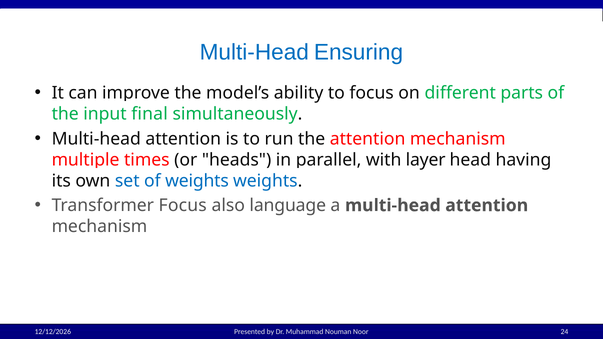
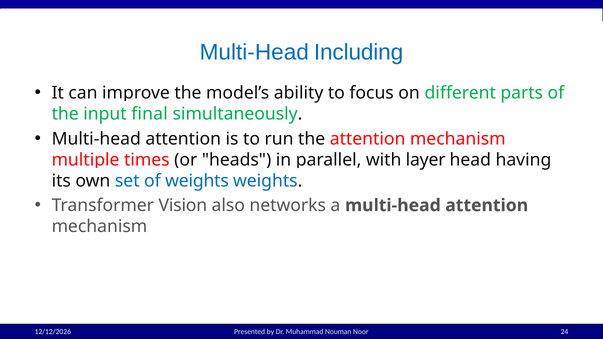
Ensuring: Ensuring -> Including (359, 52)
Focus: Focus -> Vision (183, 206)
language: language -> networks (288, 206)
